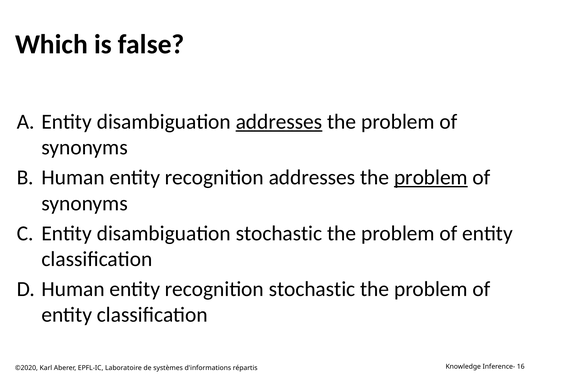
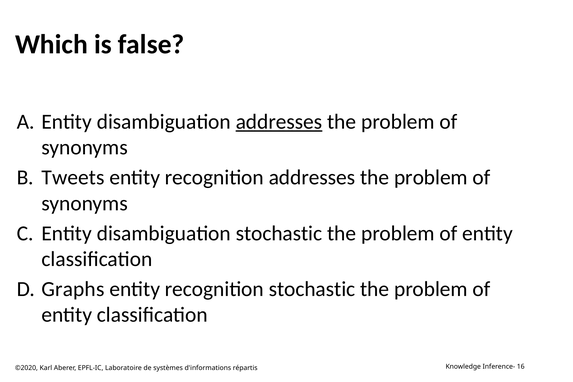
Human: Human -> Tweets (73, 178)
problem underline: present -> none (431, 178)
Human: Human -> Graphs (73, 289)
